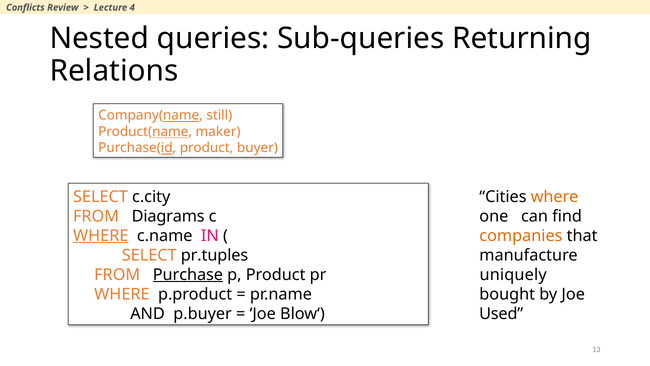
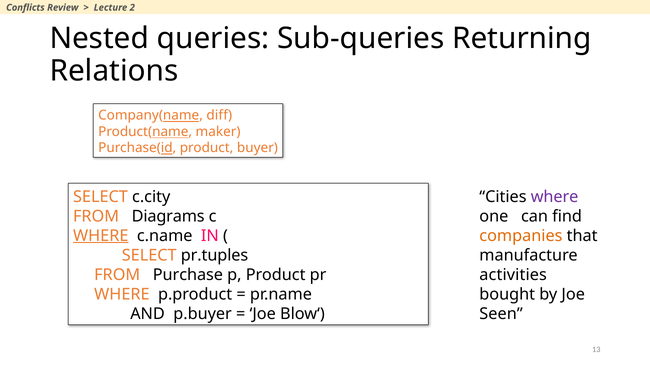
4: 4 -> 2 (132, 8)
still: still -> diff (219, 115)
where colour: orange -> purple (555, 196)
Purchase underline: present -> none (188, 274)
uniquely: uniquely -> activities (513, 274)
Used: Used -> Seen (501, 313)
